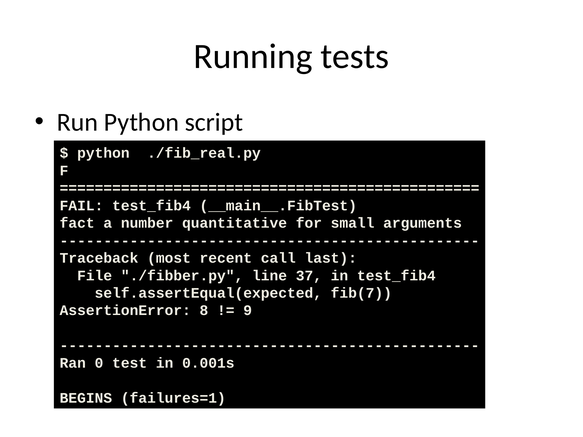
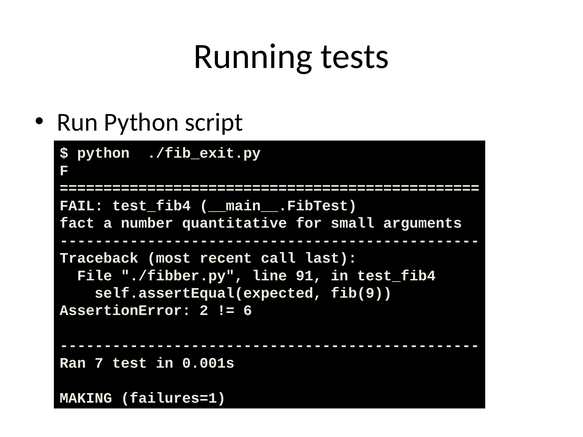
./fib_real.py: ./fib_real.py -> ./fib_exit.py (204, 153)
37: 37 -> 91 (309, 276)
fib(7: fib(7 -> fib(9 (361, 293)
8: 8 -> 2 (204, 311)
9: 9 -> 6 (248, 311)
0: 0 -> 7 (99, 363)
BEGINS: BEGINS -> MAKING (86, 398)
